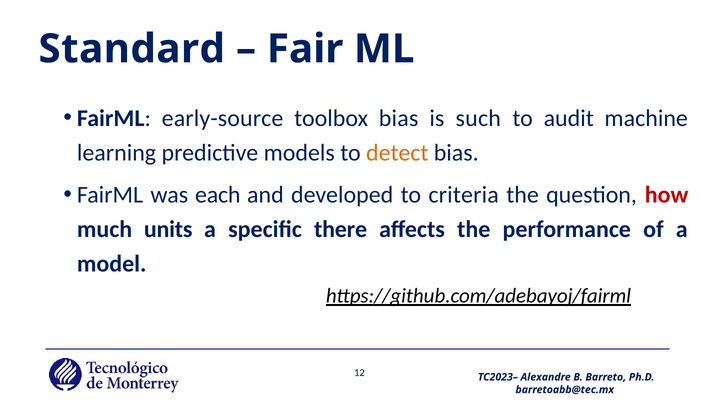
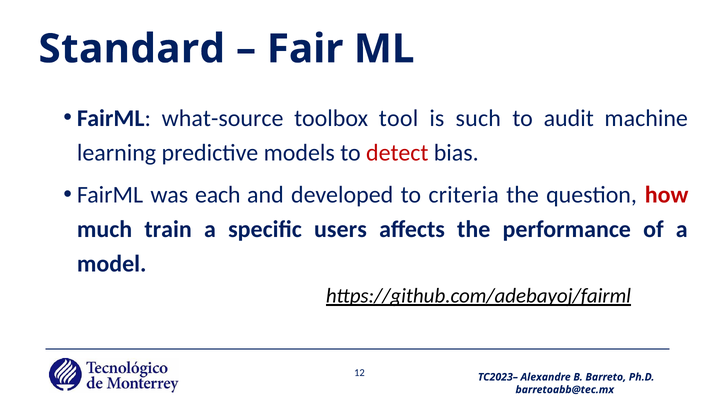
early-source: early-source -> what-source (223, 118)
toolbox bias: bias -> tool (399, 118)
detect colour: orange -> red (397, 153)
units: units -> train (168, 229)
there: there -> users (340, 229)
